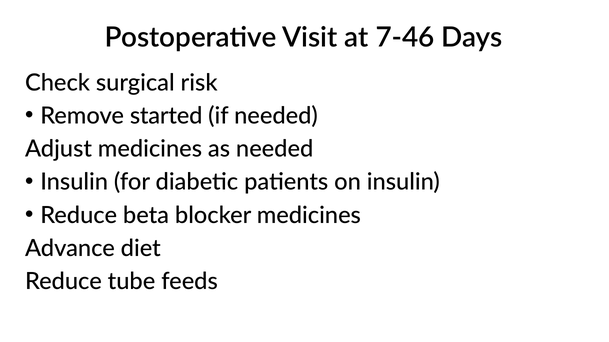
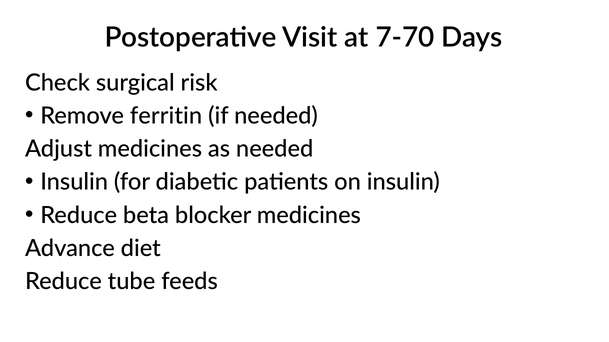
7-46: 7-46 -> 7-70 (405, 38)
started: started -> ferritin (166, 116)
